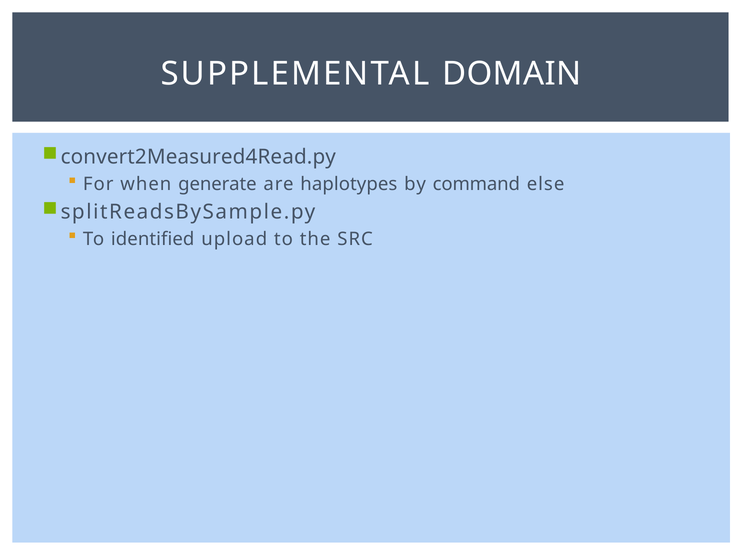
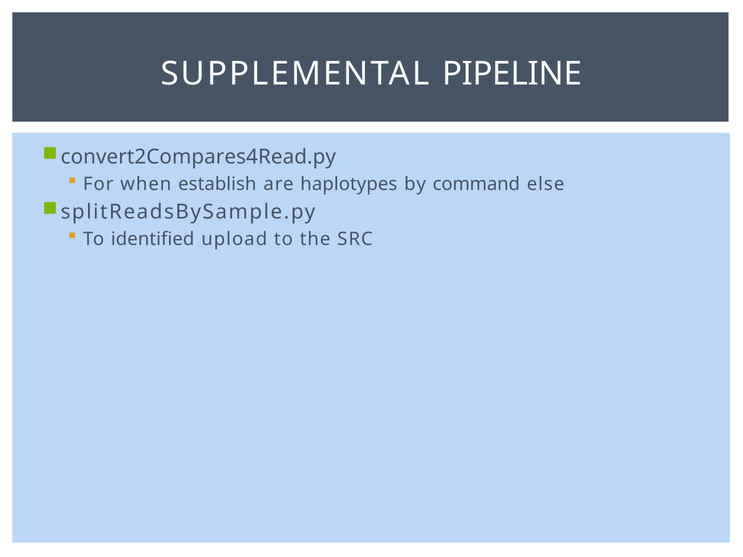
DOMAIN: DOMAIN -> PIPELINE (512, 74)
convert2Measured4Read.py: convert2Measured4Read.py -> convert2Compares4Read.py (198, 157)
generate: generate -> establish (217, 184)
